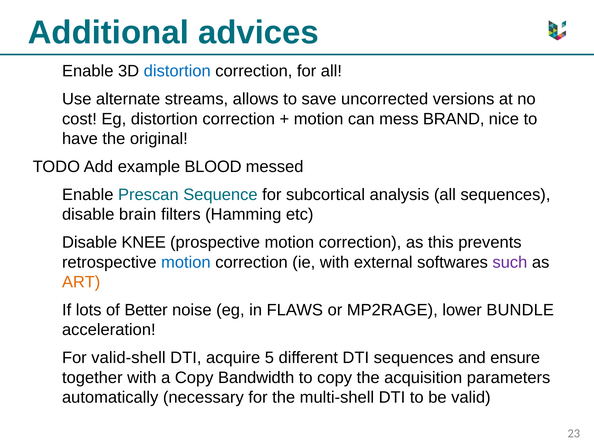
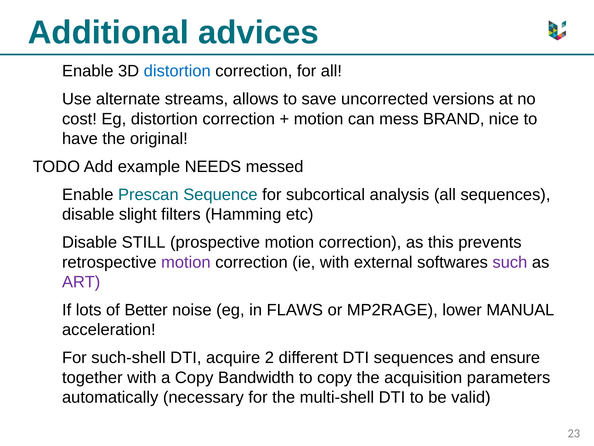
BLOOD: BLOOD -> NEEDS (213, 166)
brain: brain -> slight (138, 214)
KNEE: KNEE -> STILL (144, 242)
motion colour: blue -> purple (186, 262)
ART colour: orange -> purple (81, 282)
BUNDLE: BUNDLE -> MANUAL (520, 310)
valid-shell: valid-shell -> such-shell (128, 357)
5: 5 -> 2 (269, 357)
